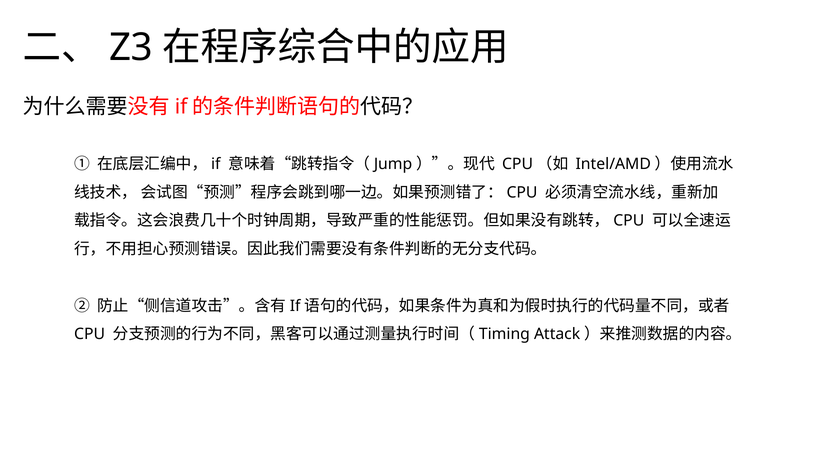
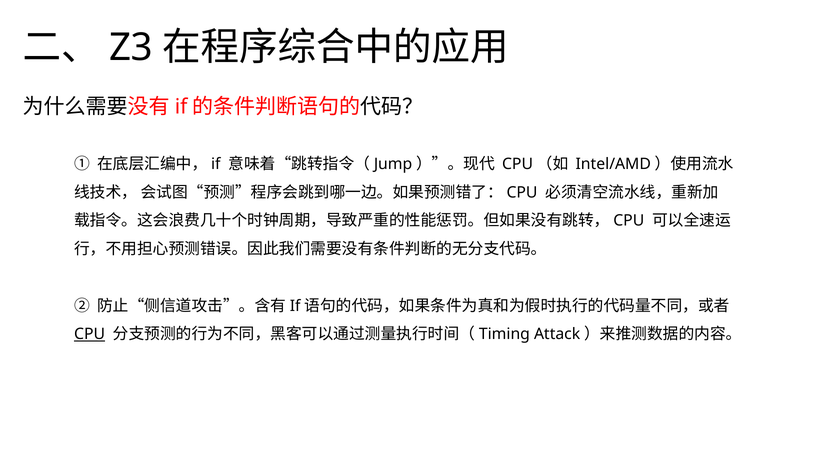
CPU underline: none -> present (90, 334)
